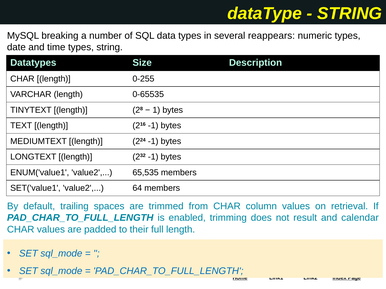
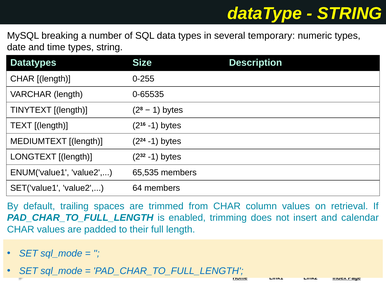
reappears: reappears -> temporary (271, 36)
result: result -> insert (305, 218)
